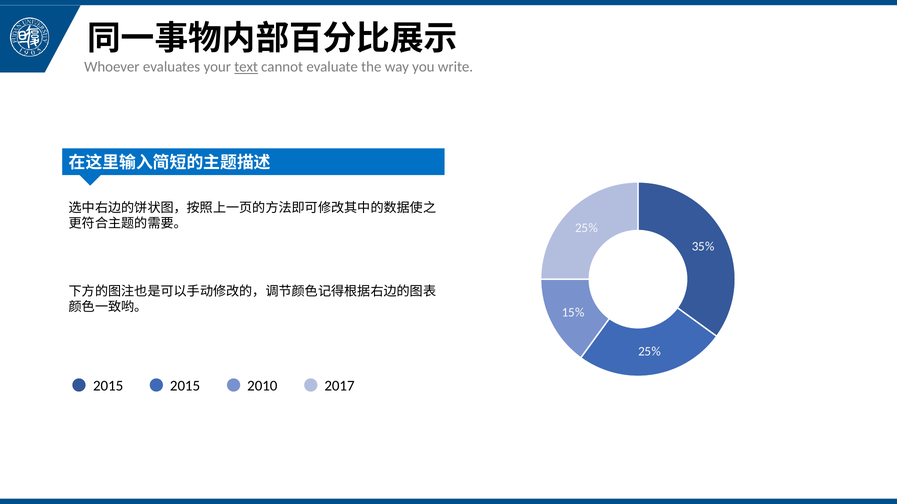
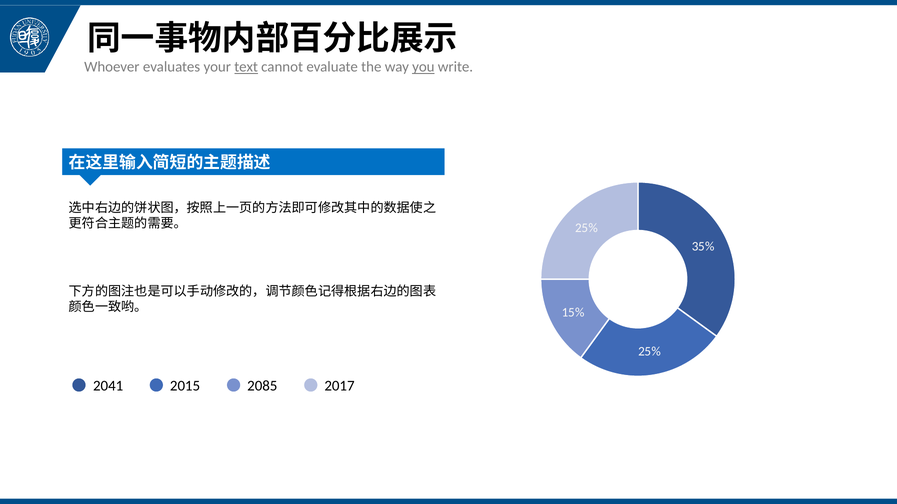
you underline: none -> present (423, 67)
2015: 2015 -> 2041 (108, 386)
2010: 2010 -> 2085 (262, 386)
